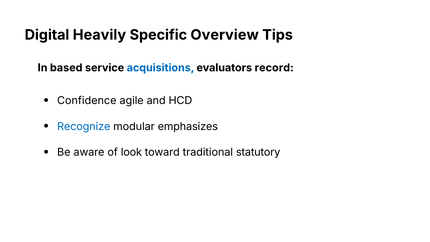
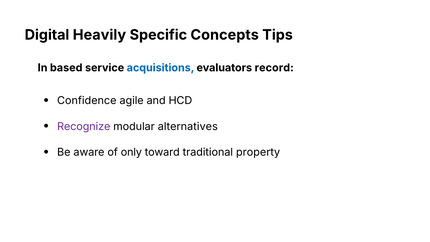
Overview: Overview -> Concepts (225, 35)
Recognize colour: blue -> purple (84, 126)
emphasizes: emphasizes -> alternatives (188, 126)
look: look -> only (131, 152)
statutory: statutory -> property (258, 152)
